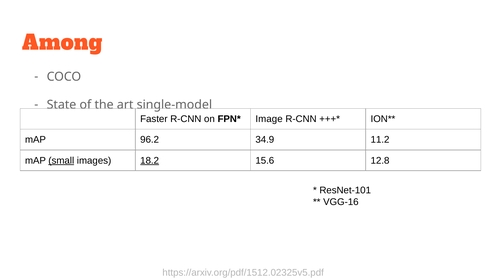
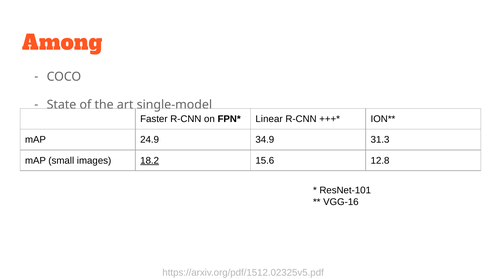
Image: Image -> Linear (269, 119)
96.2: 96.2 -> 24.9 (150, 140)
11.2: 11.2 -> 31.3 (380, 140)
small underline: present -> none (61, 160)
